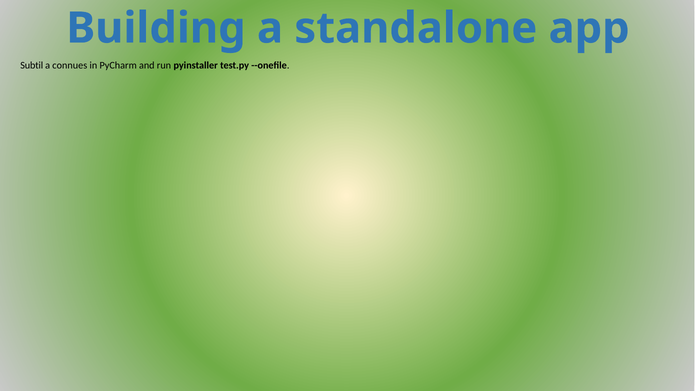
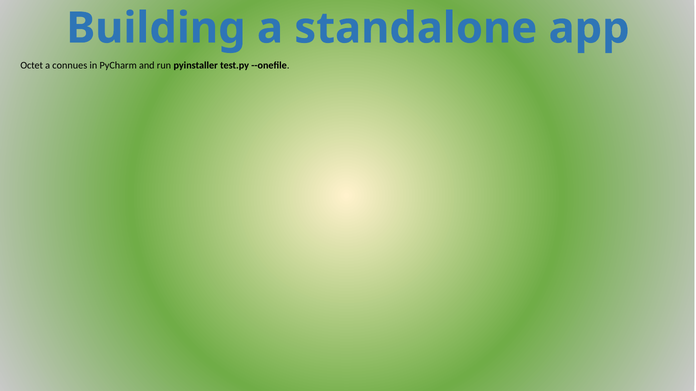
Subtil: Subtil -> Octet (32, 66)
